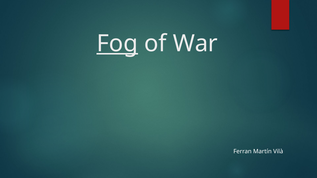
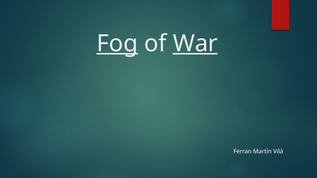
War underline: none -> present (195, 44)
